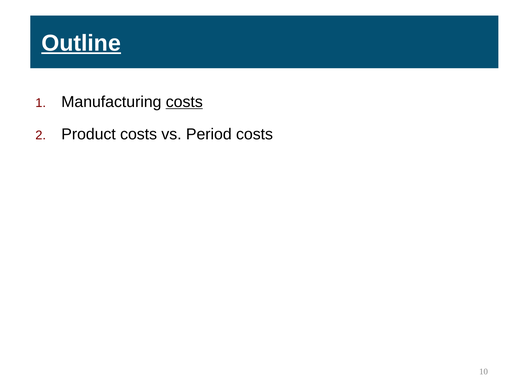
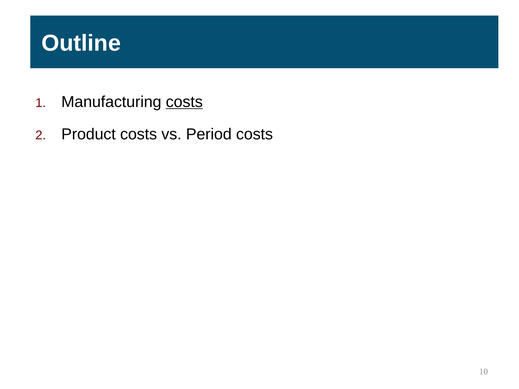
Outline underline: present -> none (81, 43)
